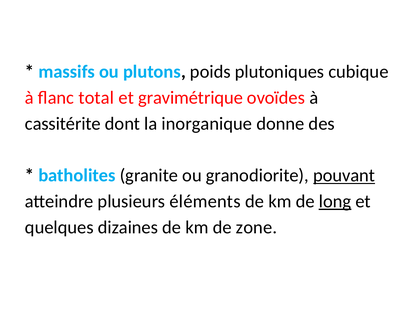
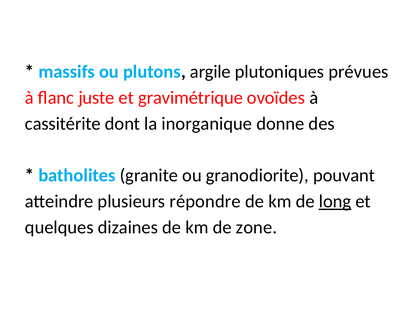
poids: poids -> argile (210, 72)
cubique: cubique -> prévues (358, 72)
total: total -> juste (96, 98)
pouvant underline: present -> none (344, 175)
éléments: éléments -> répondre (205, 201)
